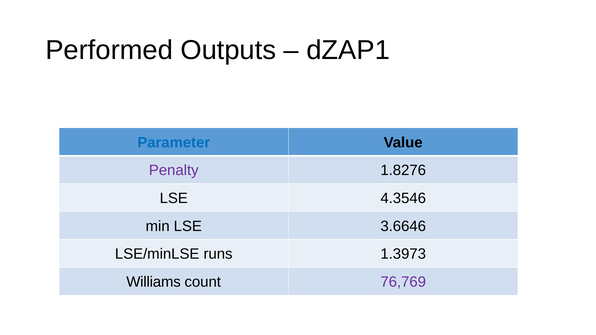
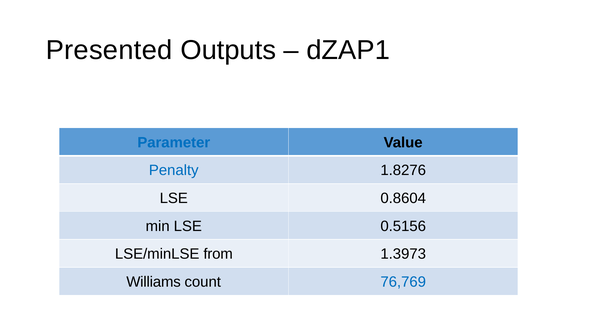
Performed: Performed -> Presented (109, 50)
Penalty colour: purple -> blue (174, 171)
4.3546: 4.3546 -> 0.8604 (403, 198)
3.6646: 3.6646 -> 0.5156 (403, 226)
runs: runs -> from (218, 254)
76,769 colour: purple -> blue (403, 282)
